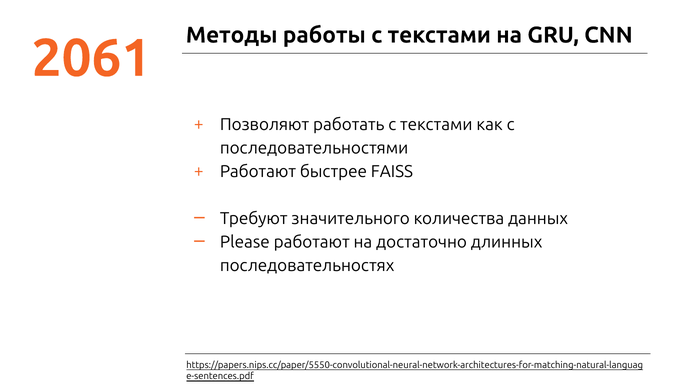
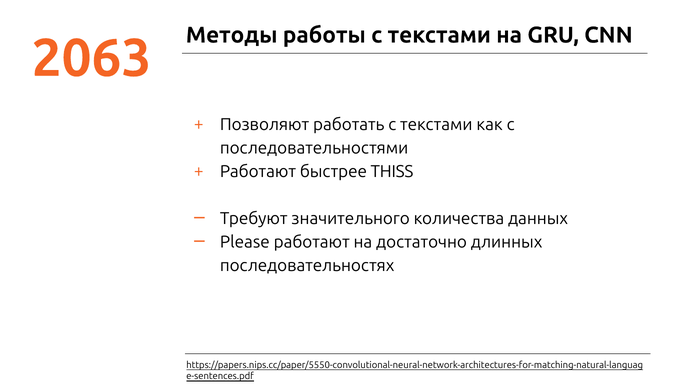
2061: 2061 -> 2063 (92, 58)
FAISS: FAISS -> THISS (392, 171)
